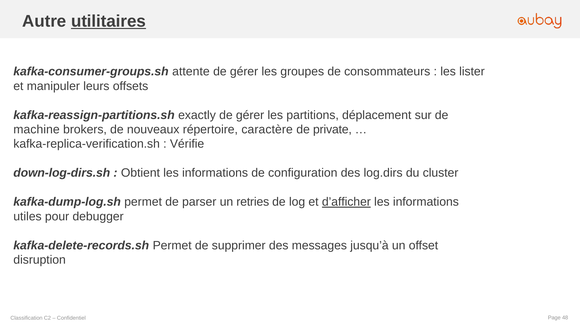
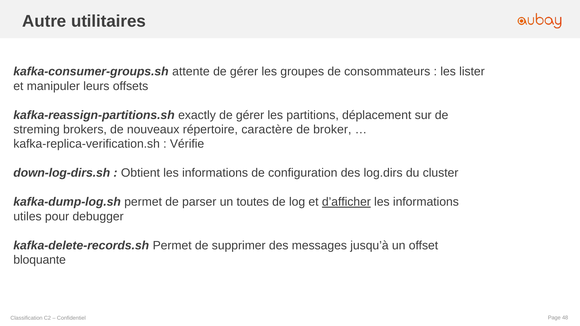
utilitaires underline: present -> none (109, 21)
machine: machine -> streming (37, 130)
private: private -> broker (332, 130)
retries: retries -> toutes (253, 202)
disruption: disruption -> bloquante (40, 260)
